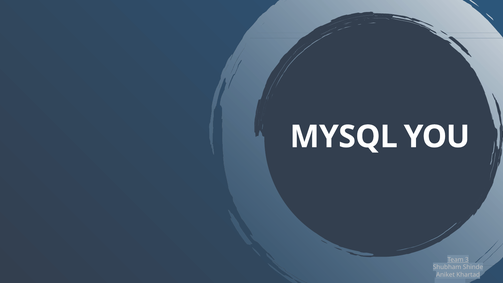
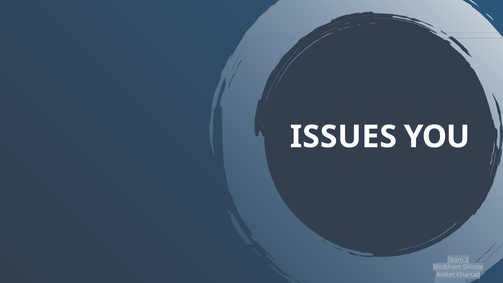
MYSQL: MYSQL -> ISSUES (343, 137)
